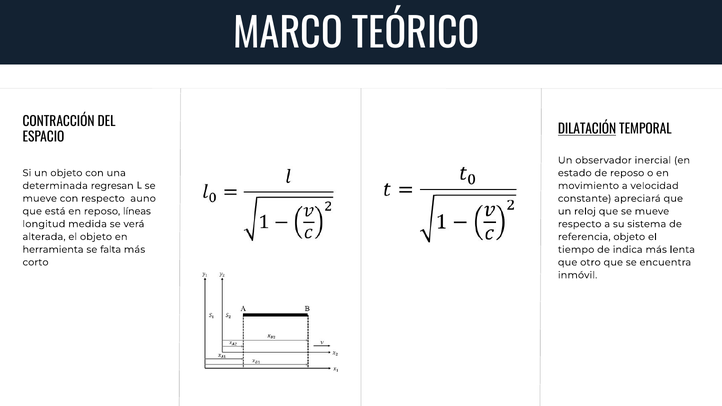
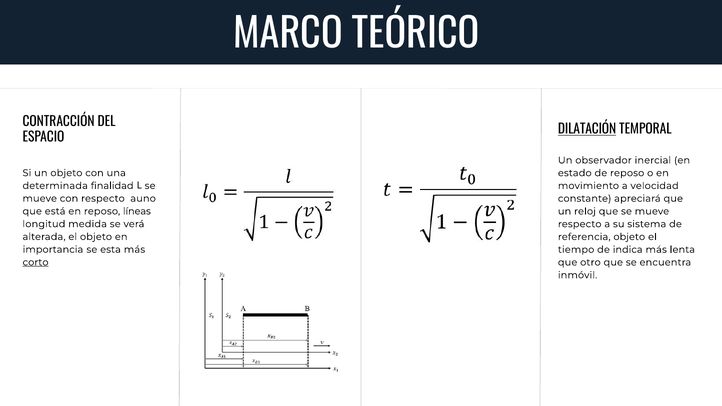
regresan: regresan -> finalidad (112, 186)
herramienta: herramienta -> importancia (53, 250)
falta: falta -> esta (111, 250)
corto underline: none -> present (36, 262)
